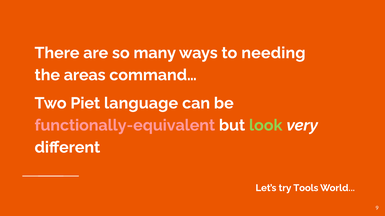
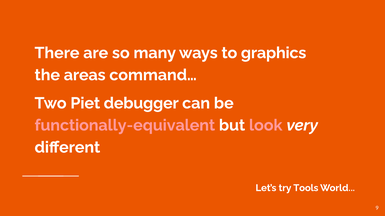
needing: needing -> graphics (274, 53)
language: language -> debugger (141, 103)
look colour: light green -> pink (266, 126)
